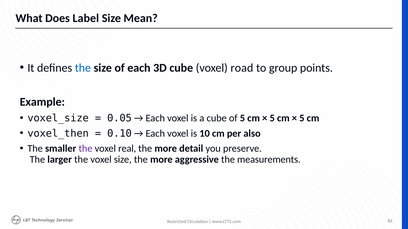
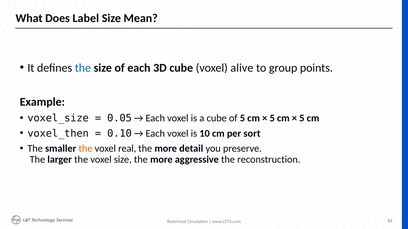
road: road -> alive (242, 68)
also: also -> sort (252, 134)
the colour: purple -> orange (86, 149)
measurements: measurements -> reconstruction (269, 160)
